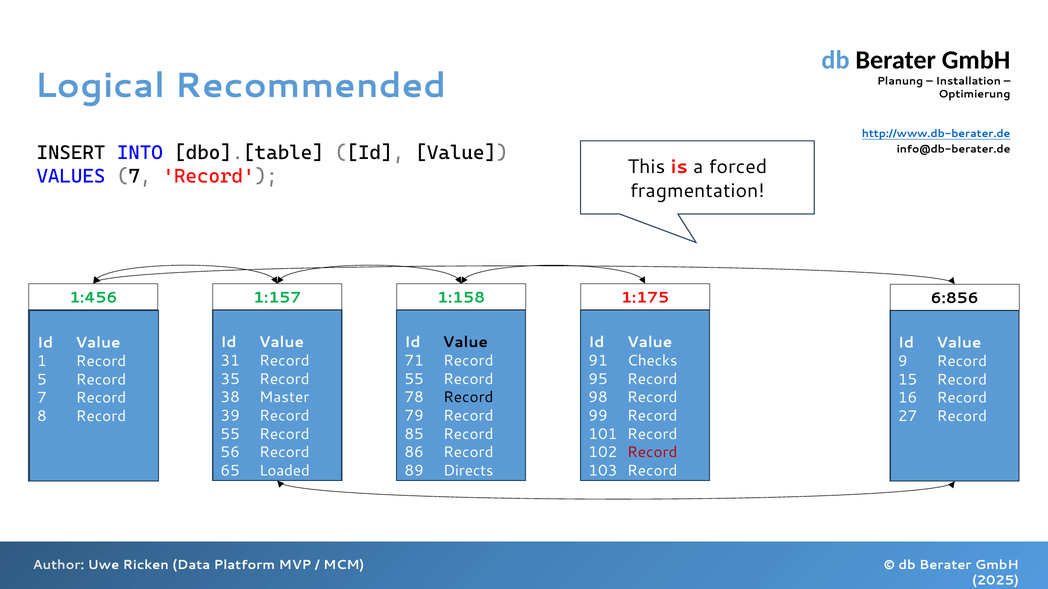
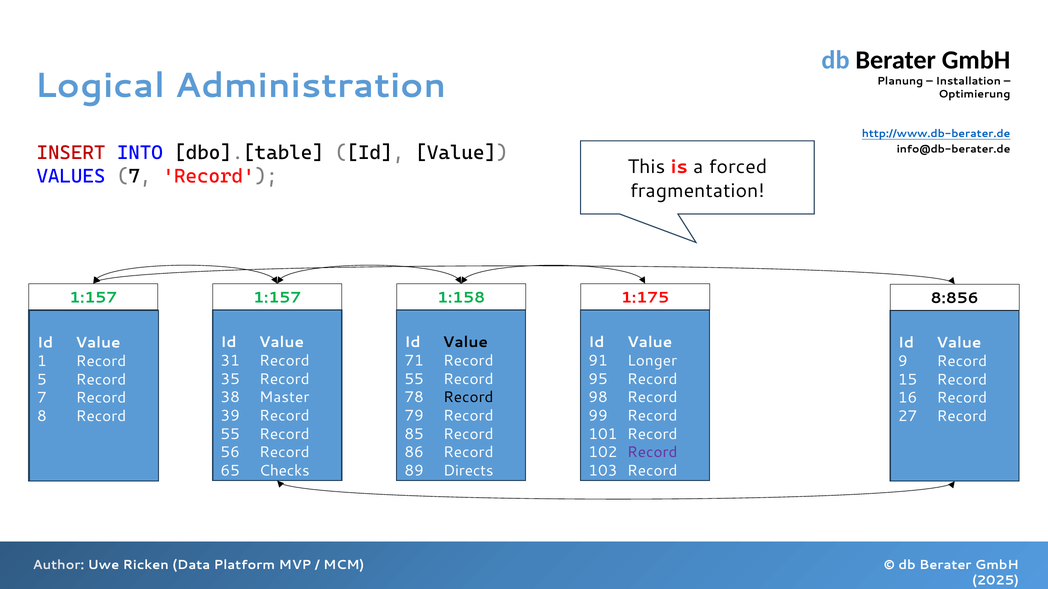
Recommended: Recommended -> Administration (311, 86)
INSERT colour: black -> red (71, 153)
1:456: 1:456 -> 1:157 (93, 298)
6:856: 6:856 -> 8:856 (955, 299)
Checks: Checks -> Longer (652, 361)
Record colour: red -> purple (652, 453)
Loaded: Loaded -> Checks (284, 471)
